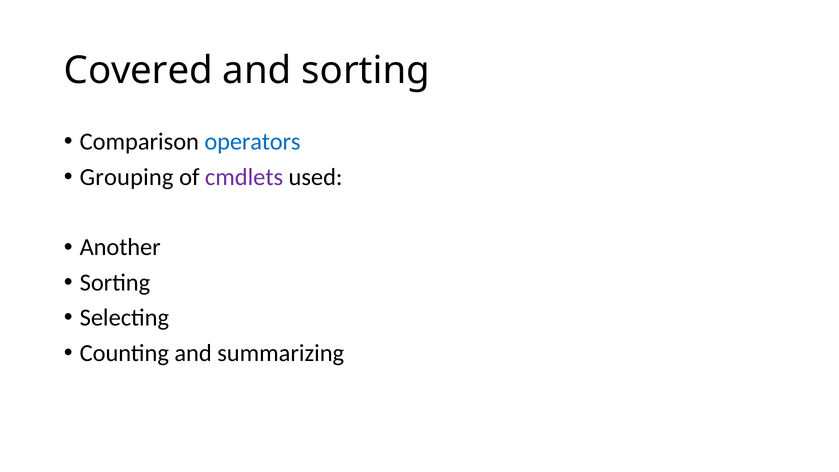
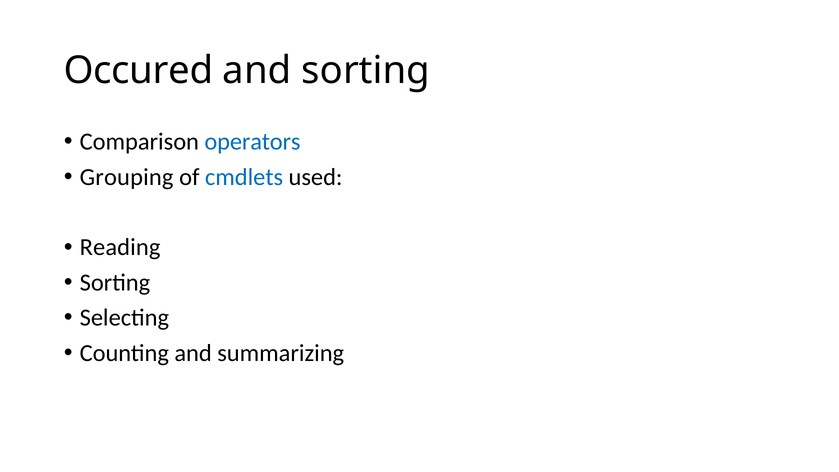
Covered: Covered -> Occured (138, 70)
cmdlets colour: purple -> blue (244, 177)
Another: Another -> Reading (120, 247)
